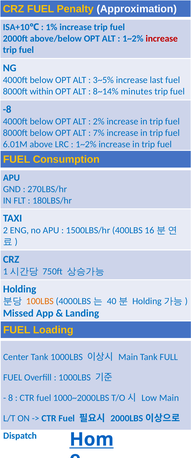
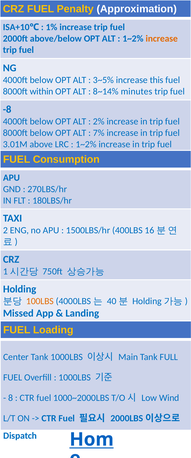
increase colour: red -> orange (162, 38)
last: last -> this (157, 80)
6.01M: 6.01M -> 3.01M (15, 144)
Low Main: Main -> Wind (169, 397)
